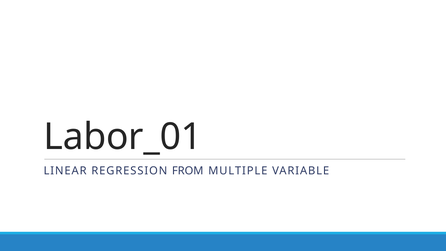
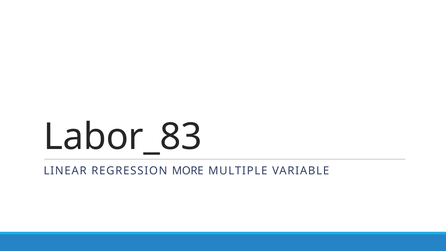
Labor_01: Labor_01 -> Labor_83 (123, 137)
FROM: FROM -> MORE (188, 171)
